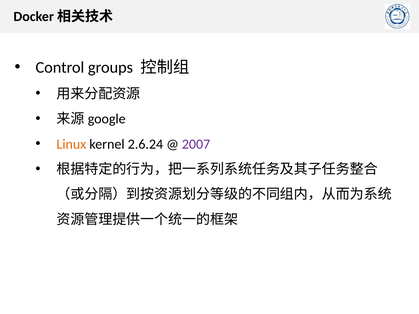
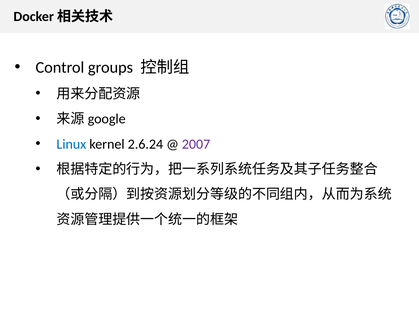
Linux colour: orange -> blue (71, 144)
